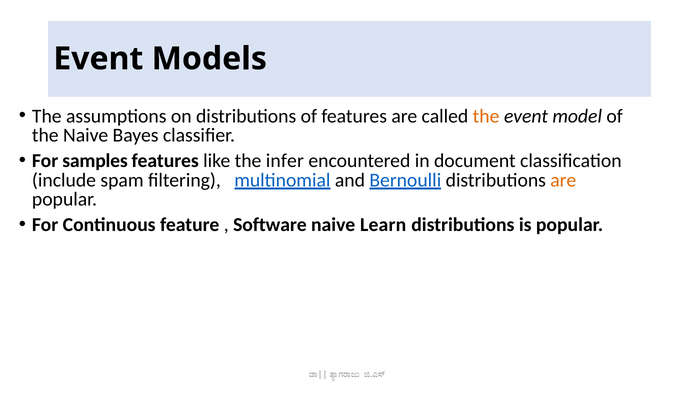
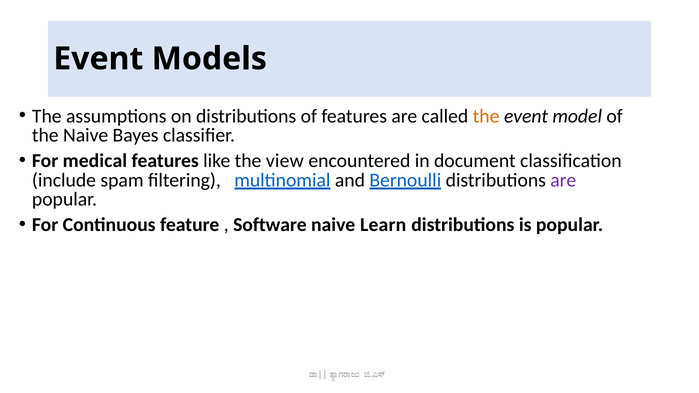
samples: samples -> medical (95, 161)
infer: infer -> view (285, 161)
are colour: orange -> purple (563, 180)
